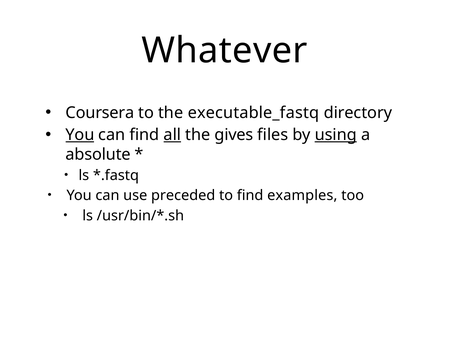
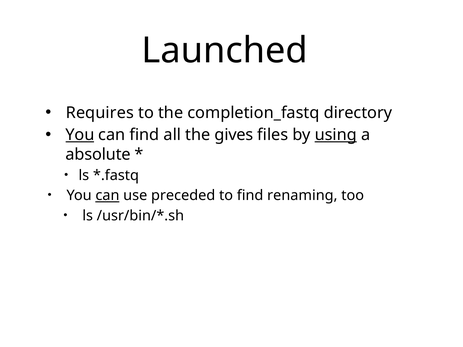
Whatever: Whatever -> Launched (225, 51)
Coursera: Coursera -> Requires (100, 113)
executable_fastq: executable_fastq -> completion_fastq (253, 113)
all underline: present -> none (172, 135)
can underline: none -> present (107, 196)
examples: examples -> renaming (302, 196)
